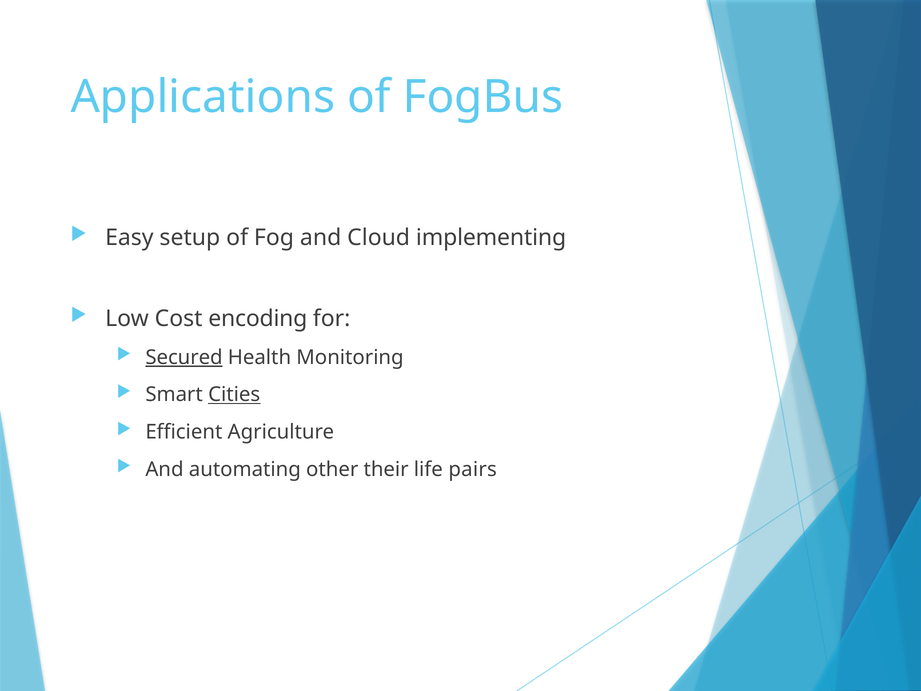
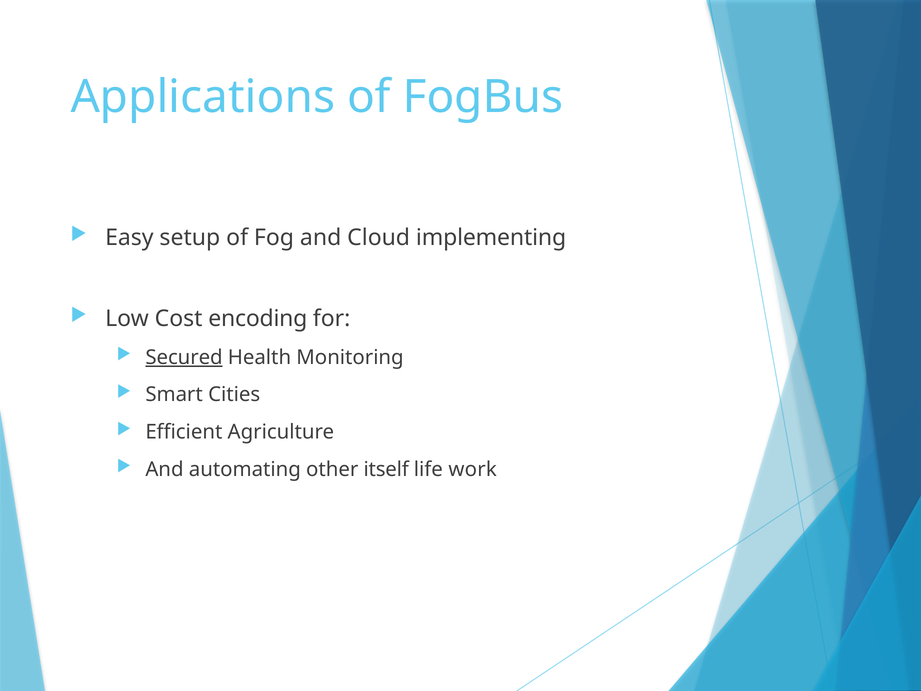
Cities underline: present -> none (234, 395)
their: their -> itself (386, 469)
pairs: pairs -> work (473, 469)
